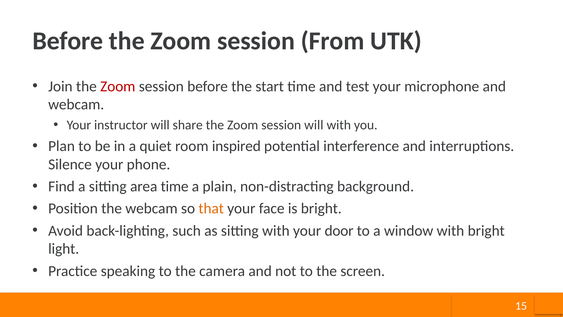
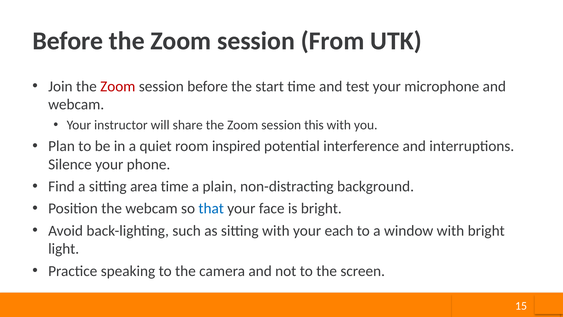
session will: will -> this (314, 125)
that colour: orange -> blue (211, 208)
door: door -> each (339, 230)
